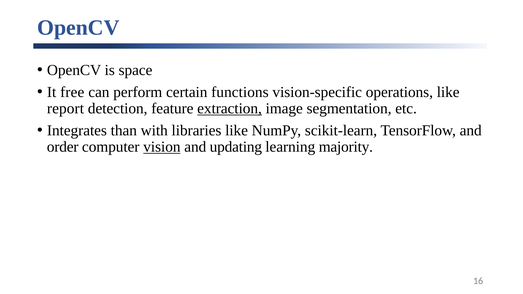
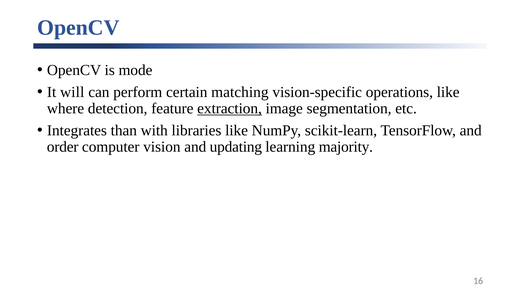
space: space -> mode (135, 70)
free: free -> will (72, 92)
functions: functions -> matching (240, 92)
report: report -> where (66, 109)
vision underline: present -> none (162, 147)
